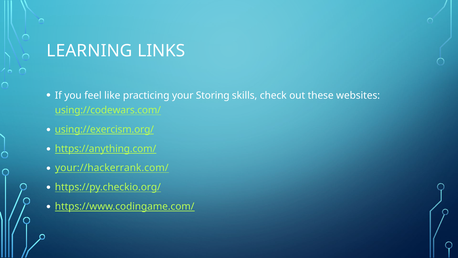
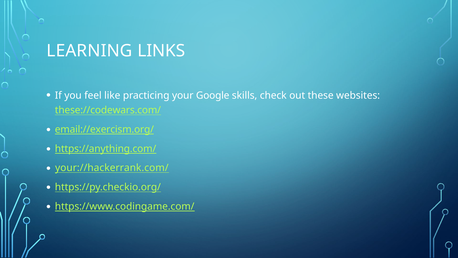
Storing: Storing -> Google (213, 95)
using://codewars.com/: using://codewars.com/ -> these://codewars.com/ (108, 110)
using://exercism.org/: using://exercism.org/ -> email://exercism.org/ (104, 129)
